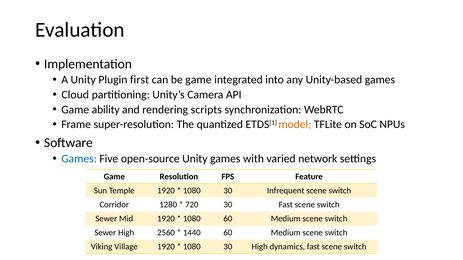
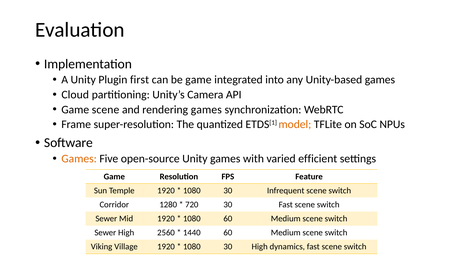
Game ability: ability -> scene (106, 110)
rendering scripts: scripts -> games (206, 110)
Games colour: blue -> orange (79, 159)
network: network -> efficient (318, 159)
